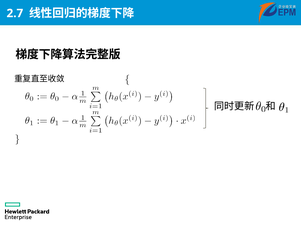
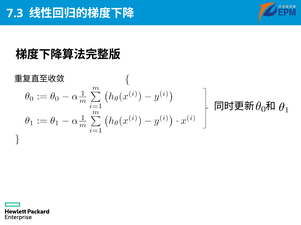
2.7: 2.7 -> 7.3 (15, 13)
